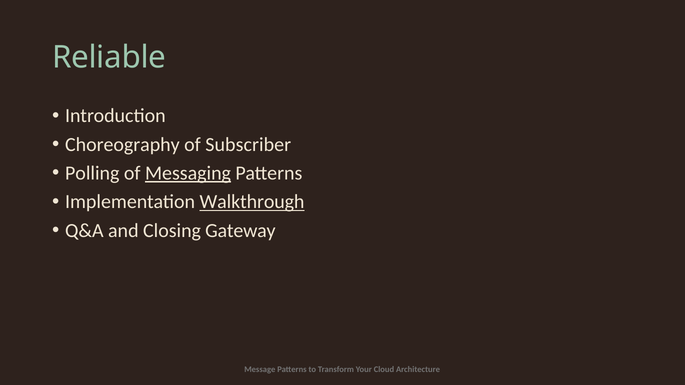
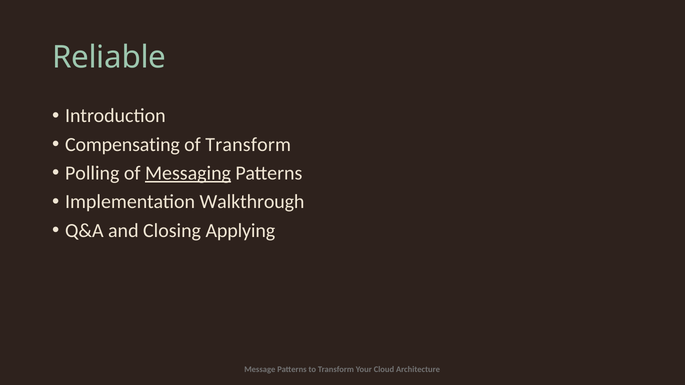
Choreography: Choreography -> Compensating (122, 145)
of Subscriber: Subscriber -> Transform (248, 145)
Walkthrough underline: present -> none (252, 202)
Gateway: Gateway -> Applying (240, 231)
